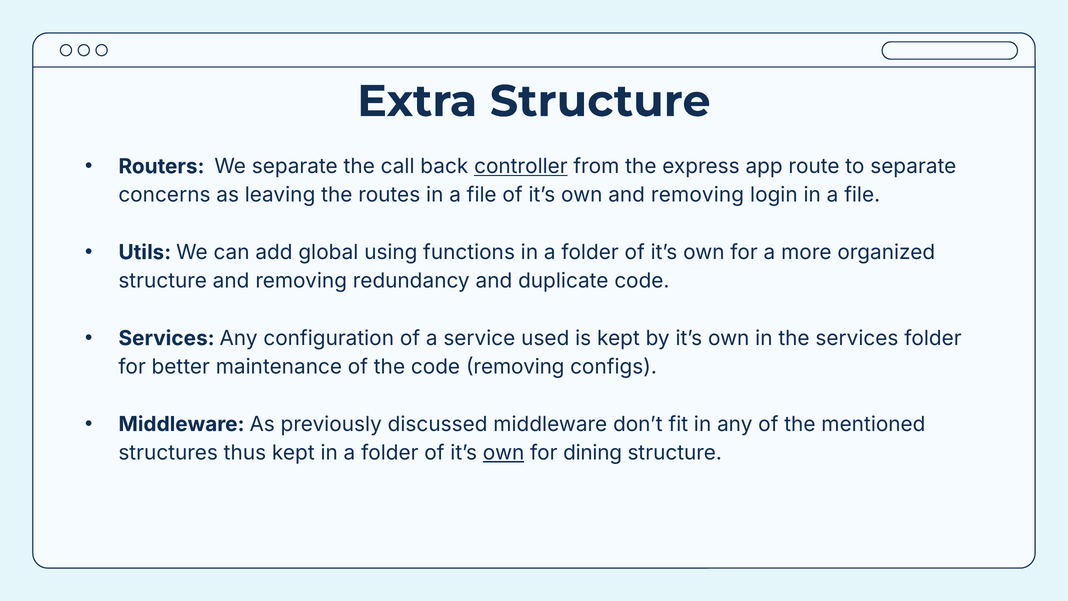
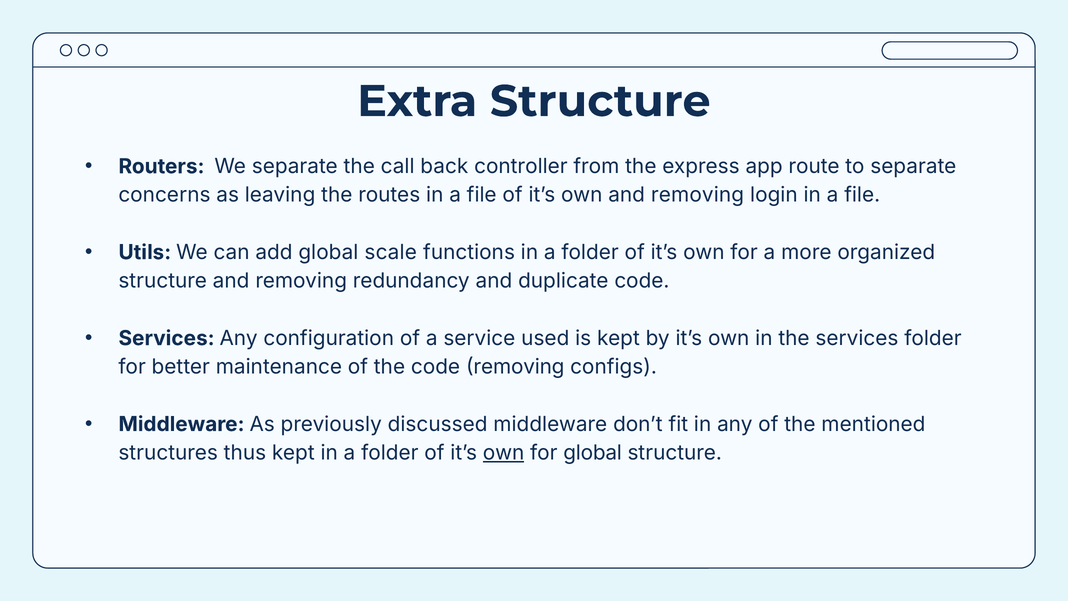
controller underline: present -> none (521, 166)
using: using -> scale (391, 252)
for dining: dining -> global (593, 453)
